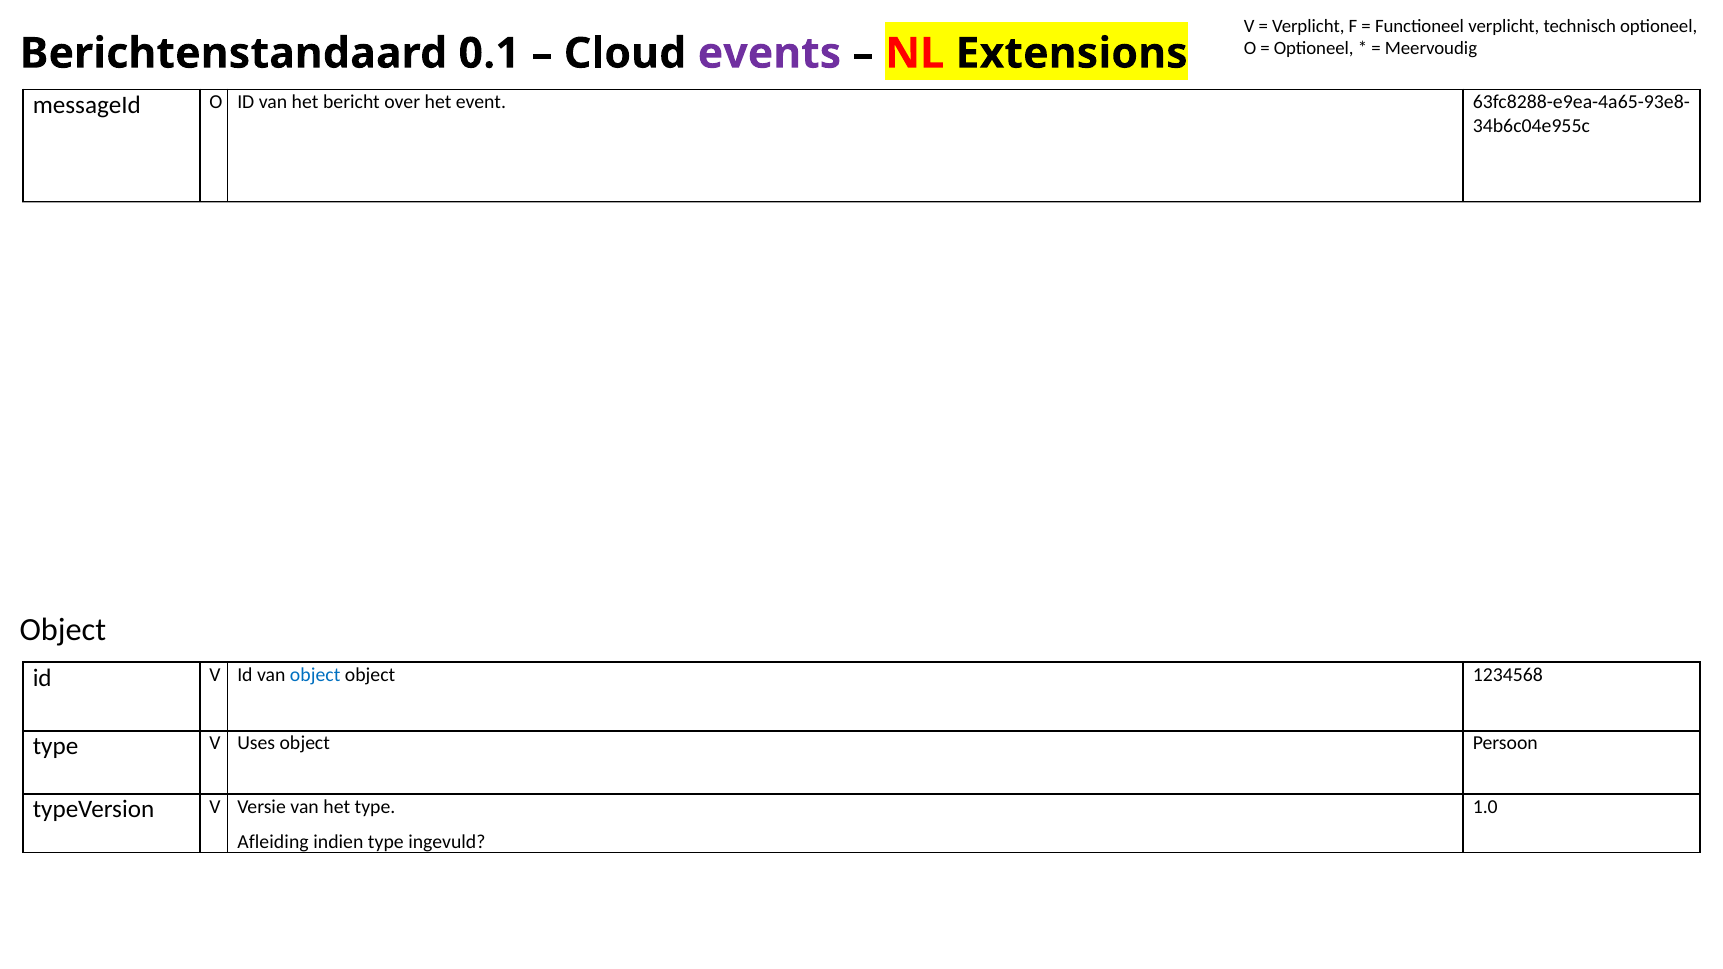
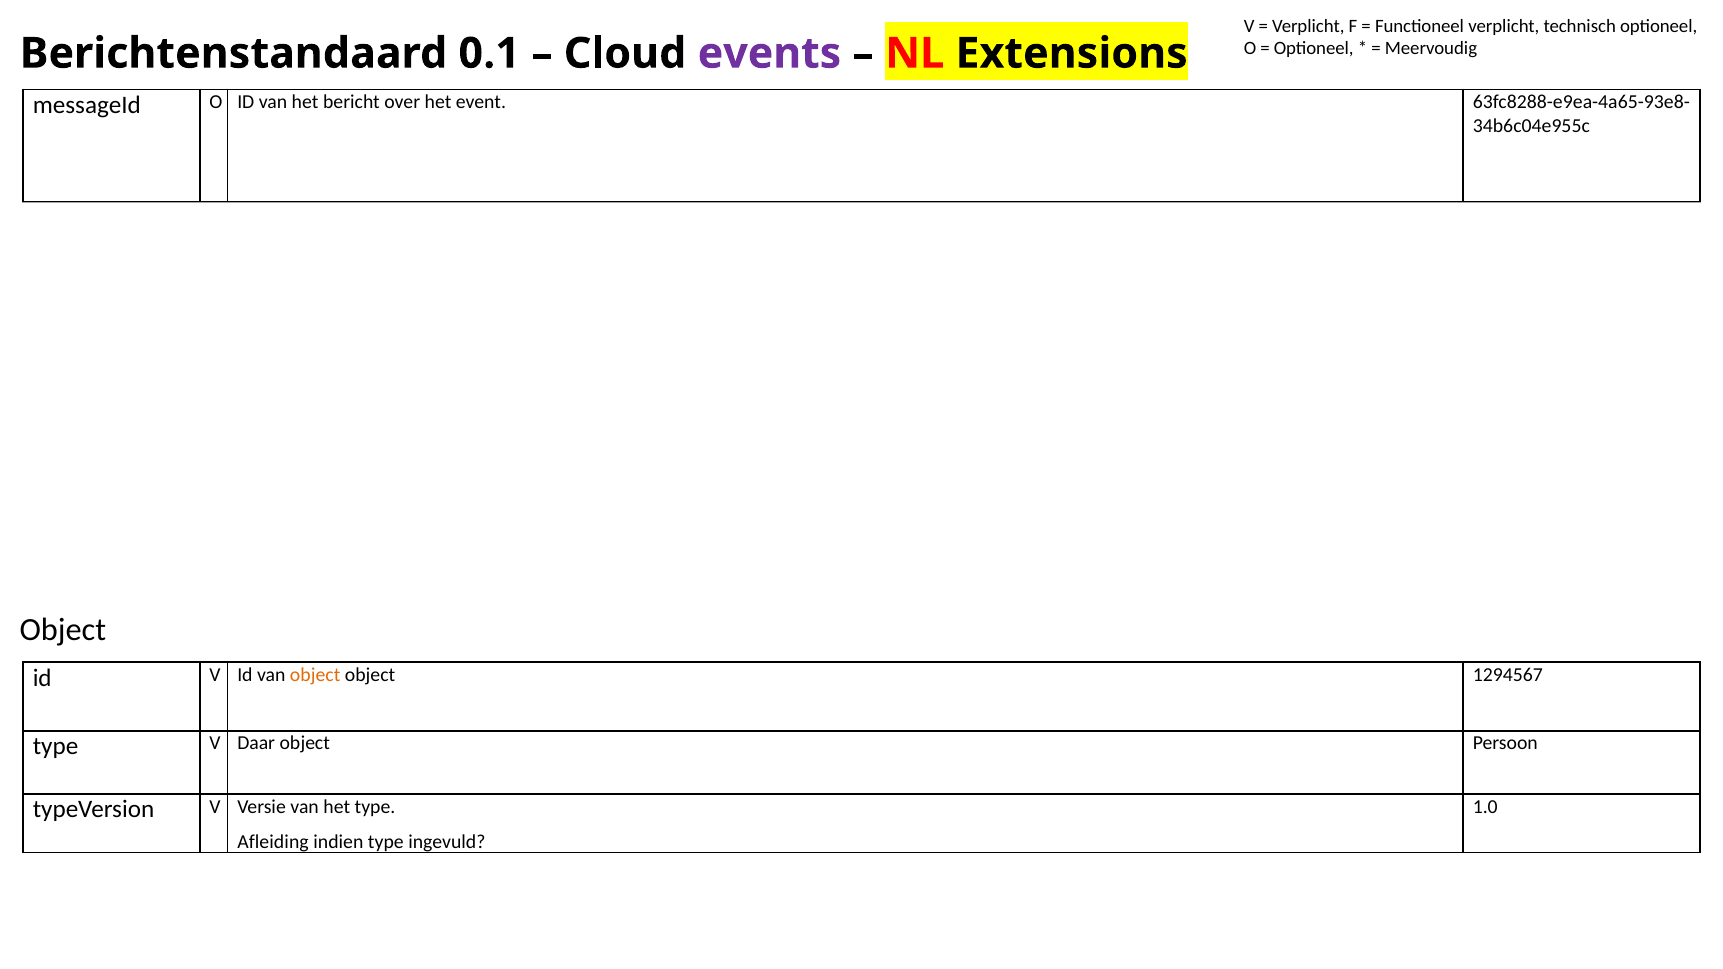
object colour: blue -> orange (315, 675)
1234568: 1234568 -> 1294567 (1508, 675)
Uses: Uses -> Daar (256, 743)
